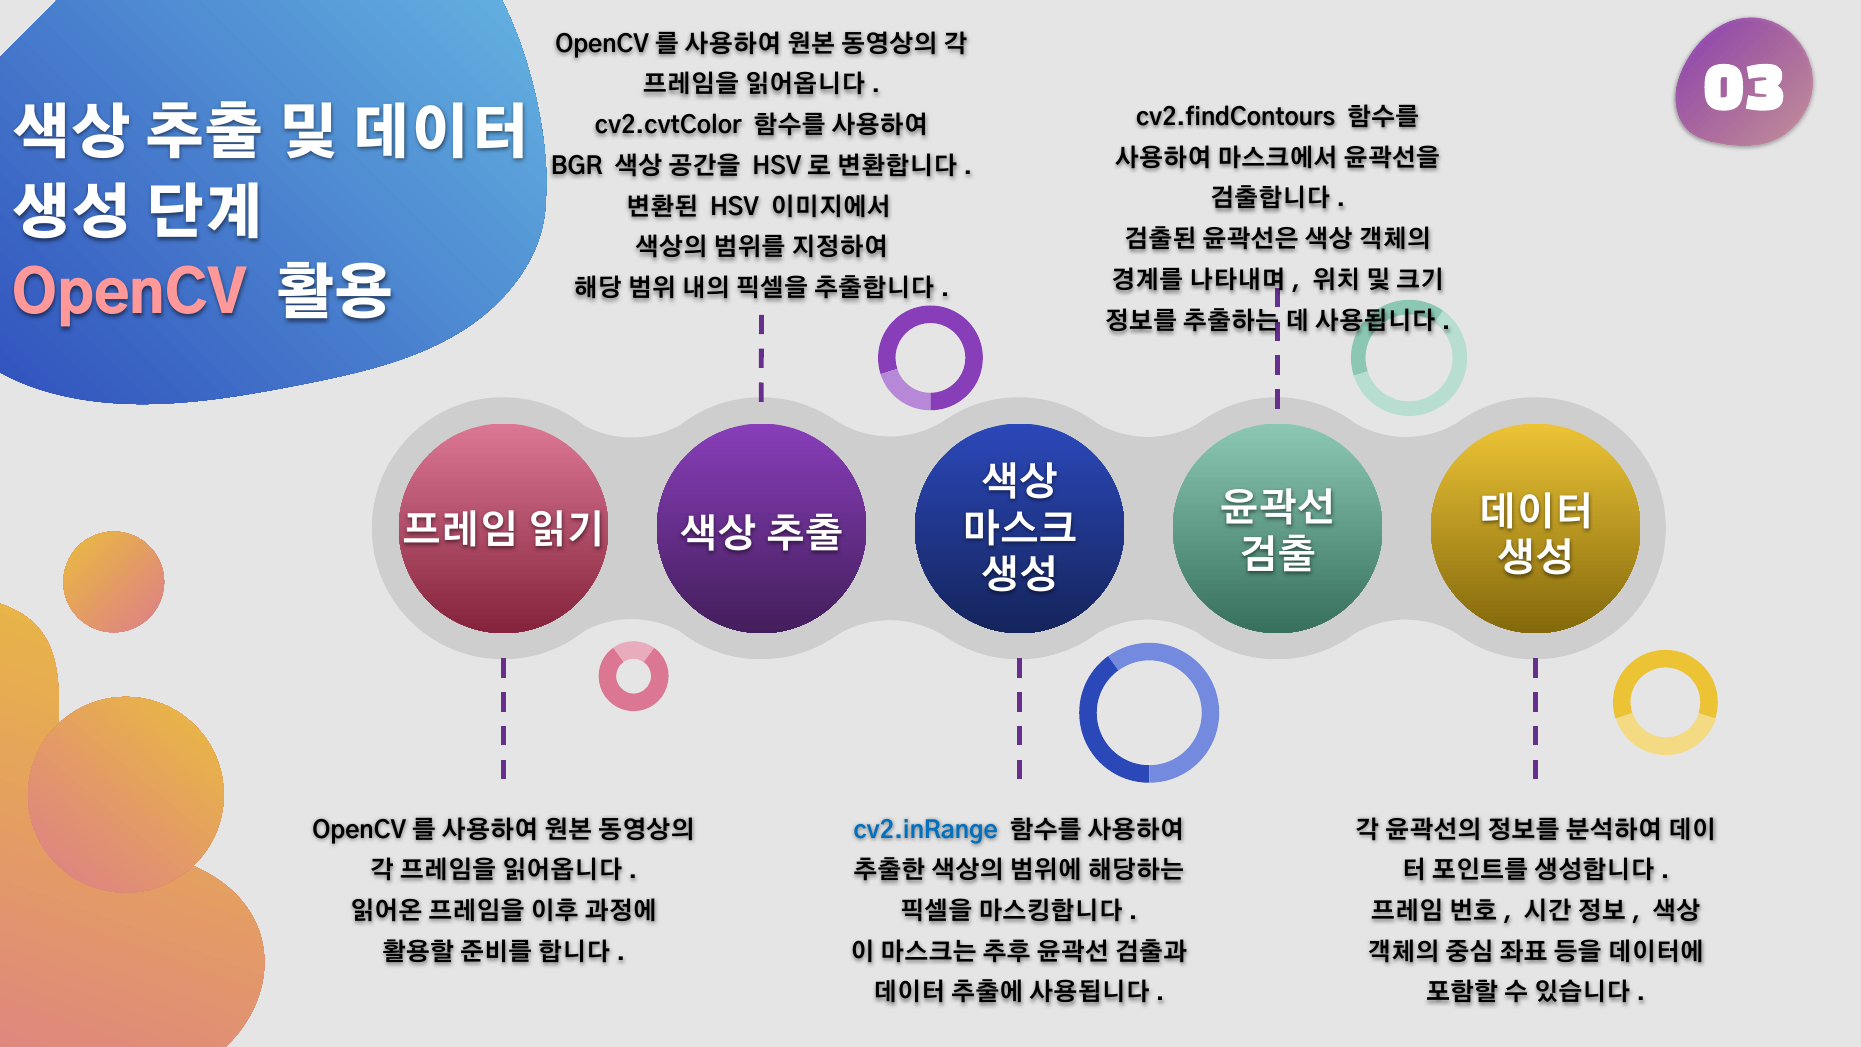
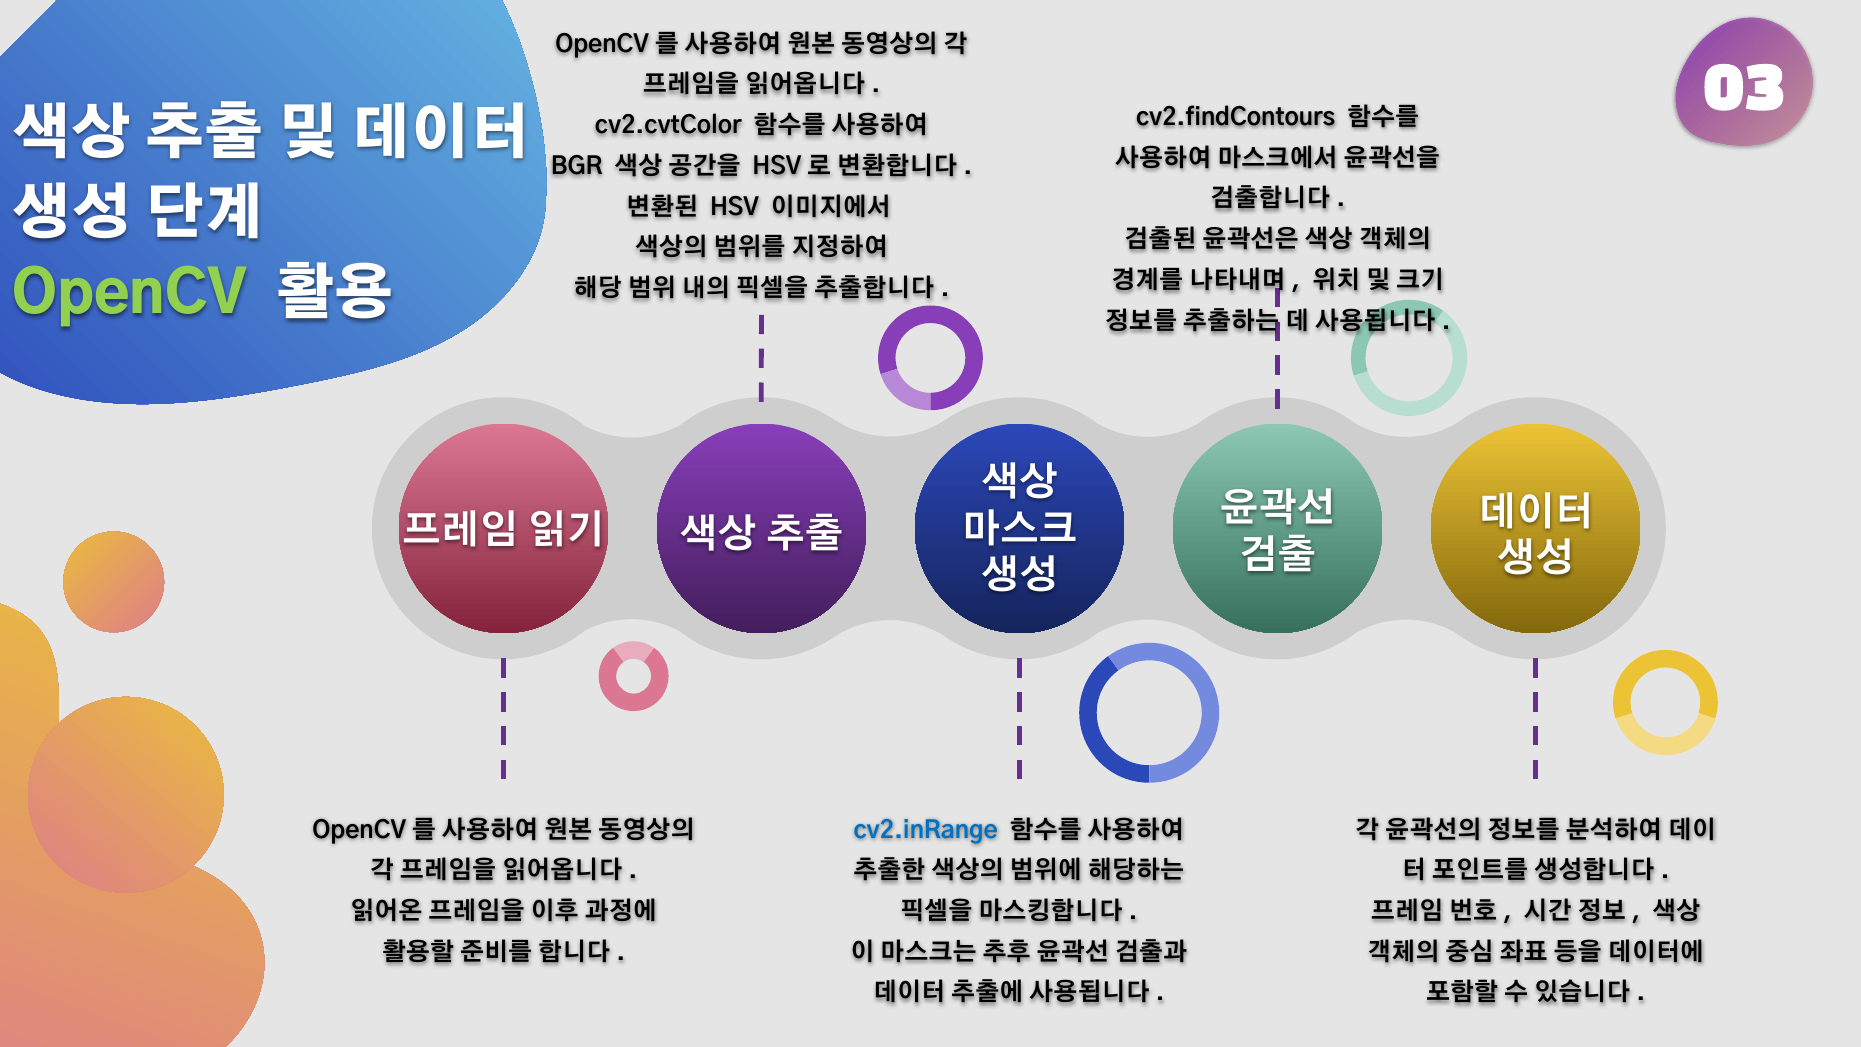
OpenCV colour: pink -> light green (130, 294)
